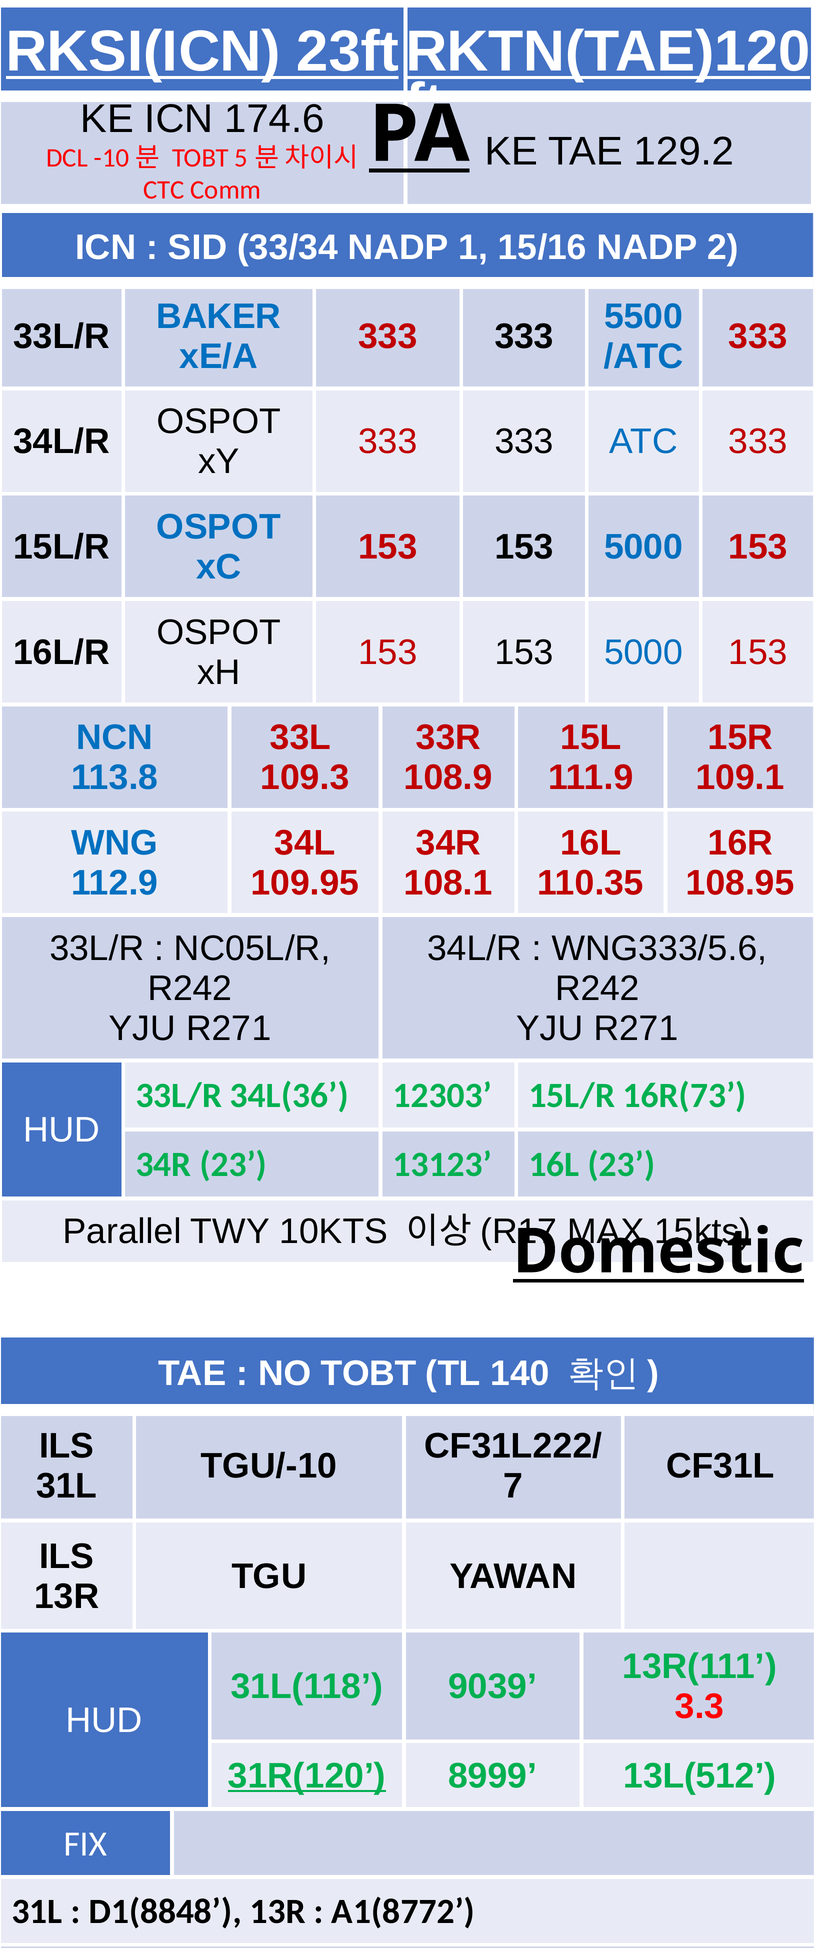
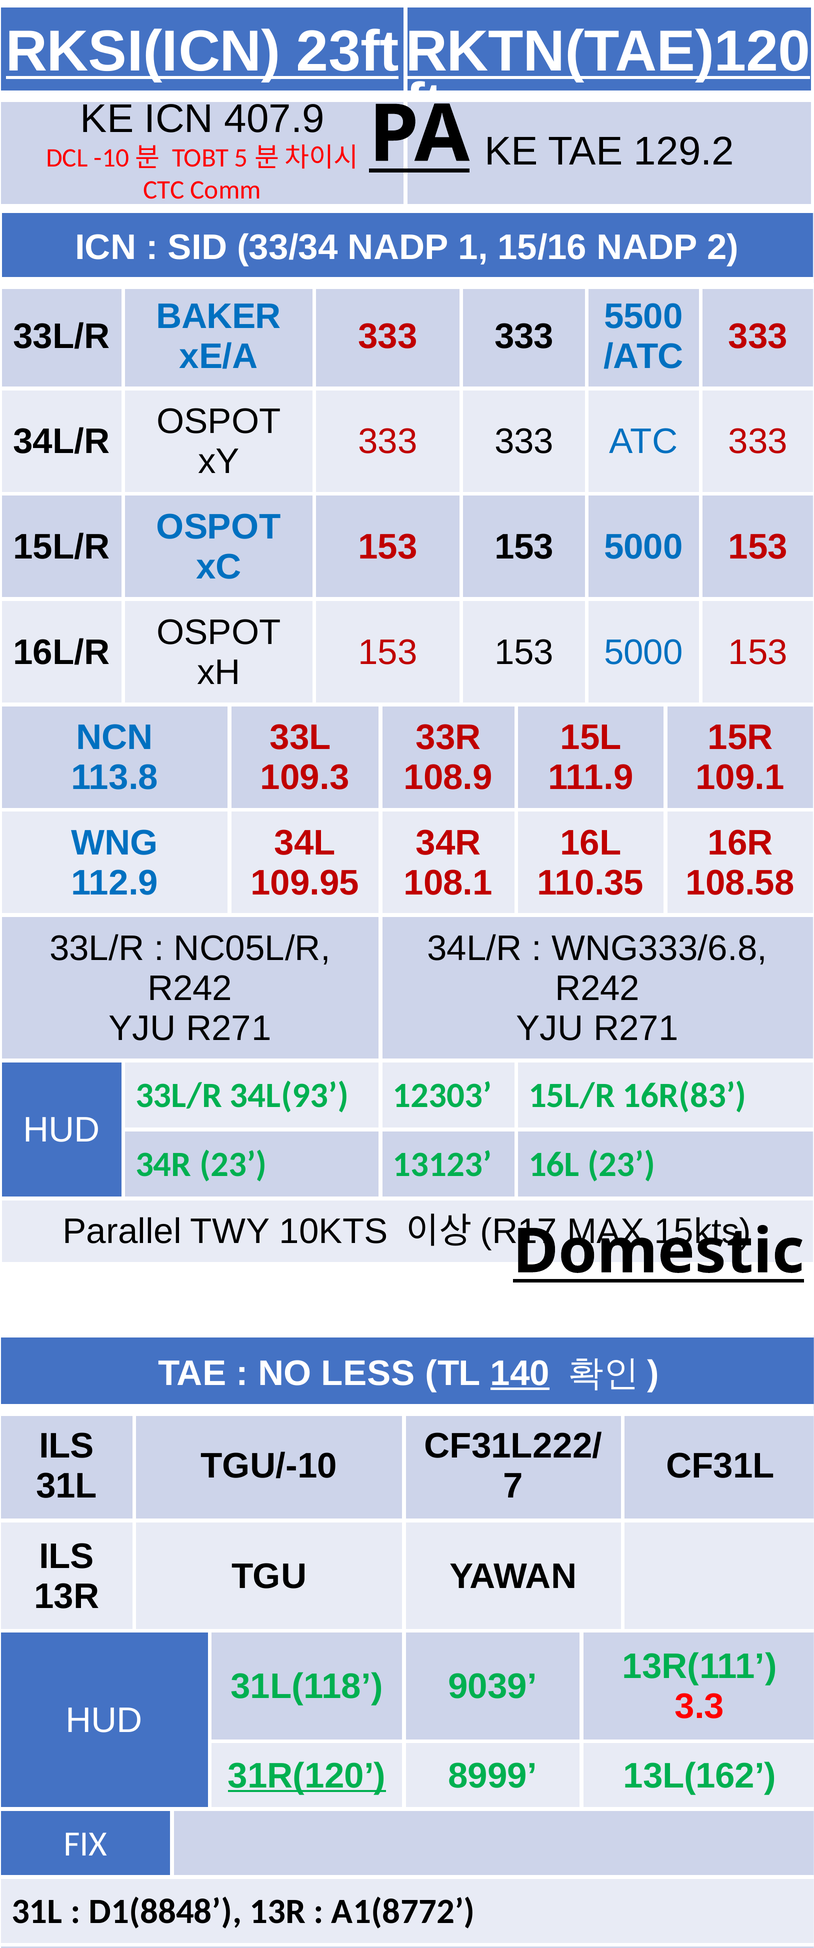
174.6: 174.6 -> 407.9 (274, 119)
108.95: 108.95 -> 108.58 (740, 883)
WNG333/5.6: WNG333/5.6 -> WNG333/6.8 (659, 948)
34L(36: 34L(36 -> 34L(93 (289, 1095)
16R(73: 16R(73 -> 16R(83 (685, 1095)
NO TOBT: TOBT -> LESS (368, 1373)
140 underline: none -> present (520, 1373)
13L(512: 13L(512 -> 13L(162 (700, 1775)
